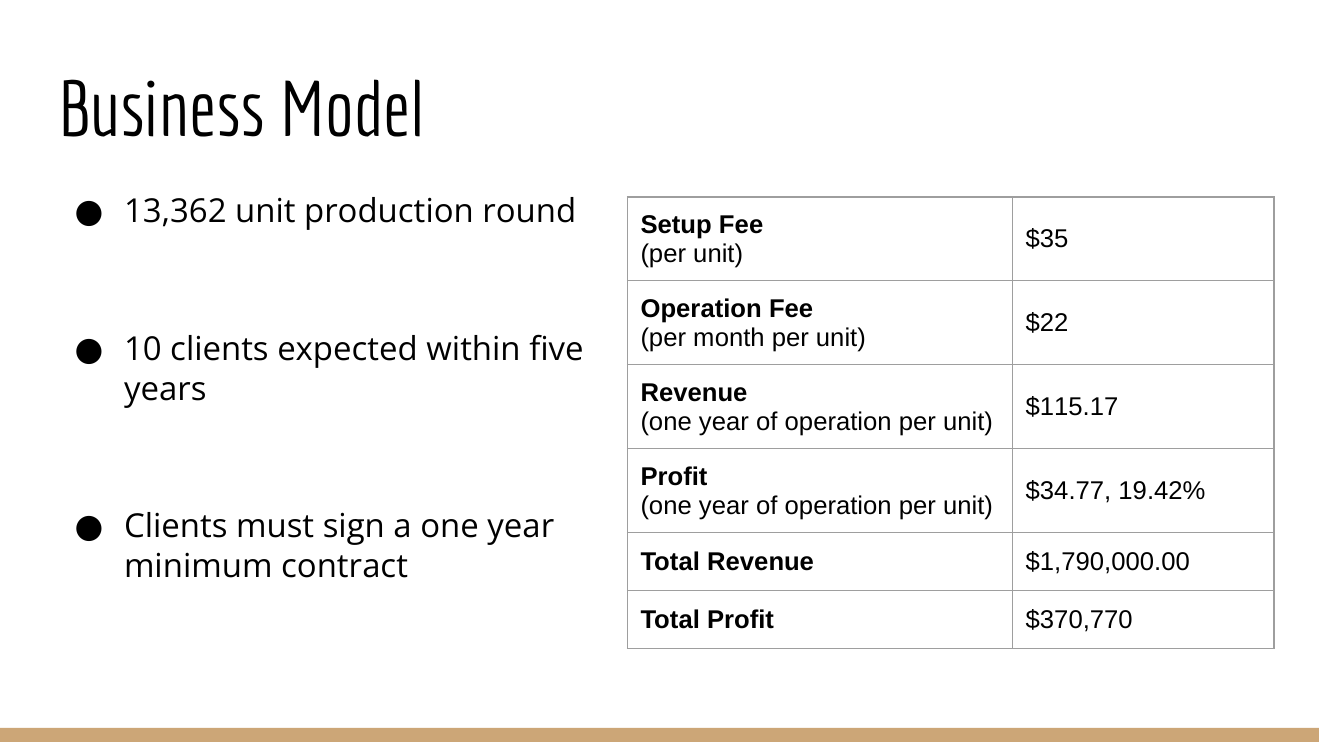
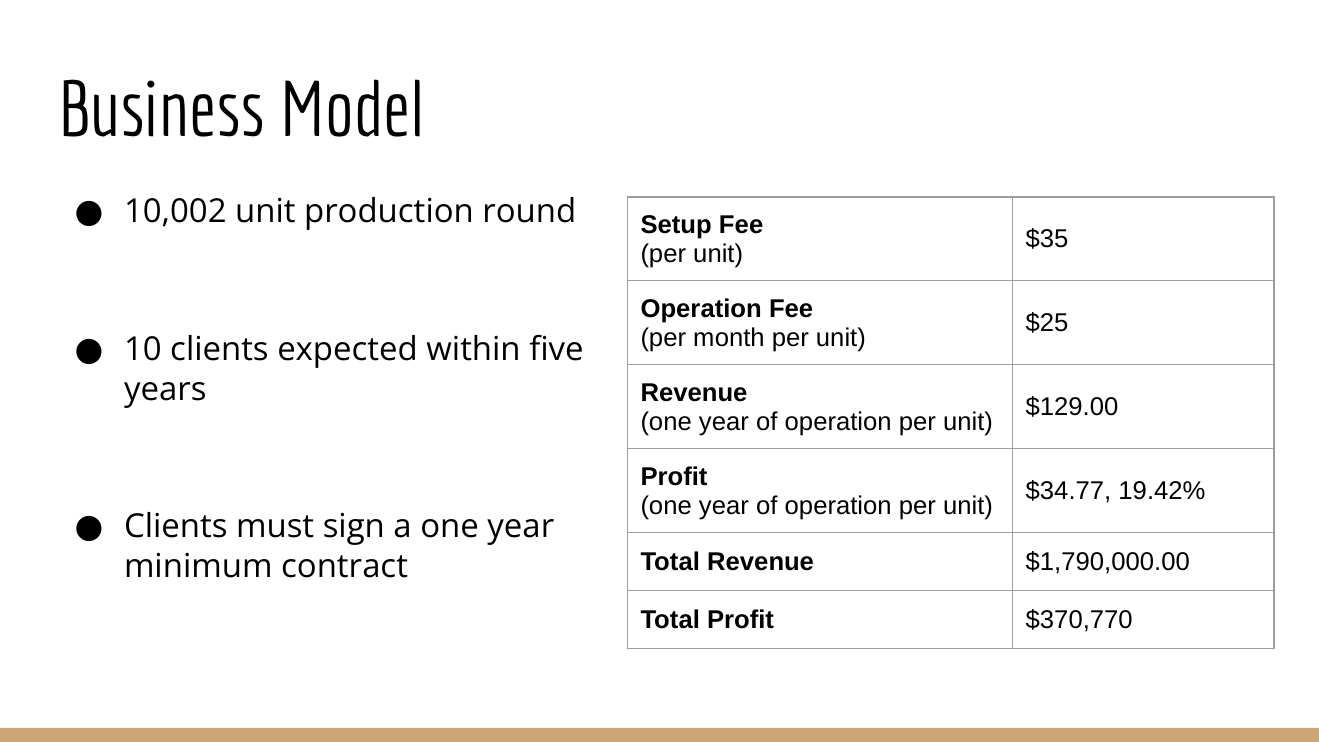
13,362: 13,362 -> 10,002 (175, 212)
$22: $22 -> $25 (1047, 323)
$115.17: $115.17 -> $129.00 (1072, 407)
